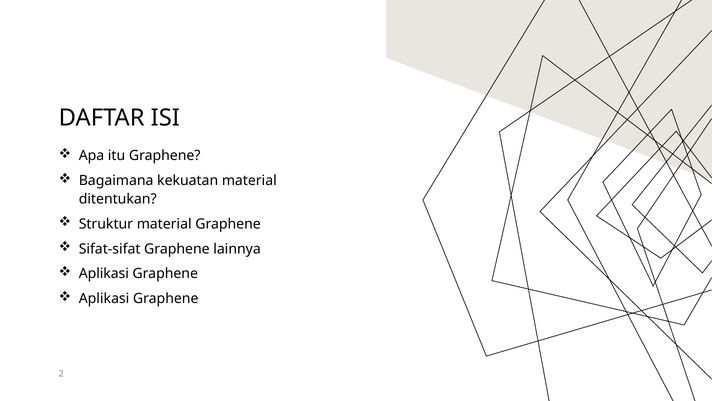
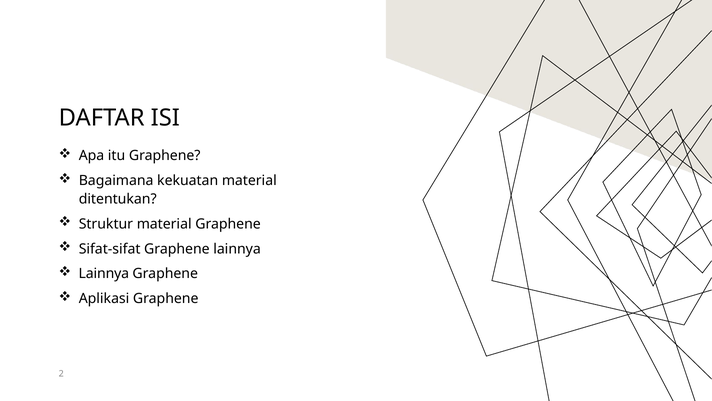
Aplikasi: Aplikasi -> Lainnya (104, 273)
